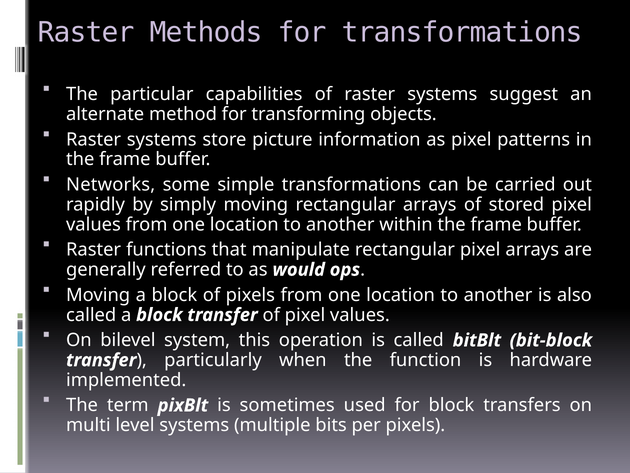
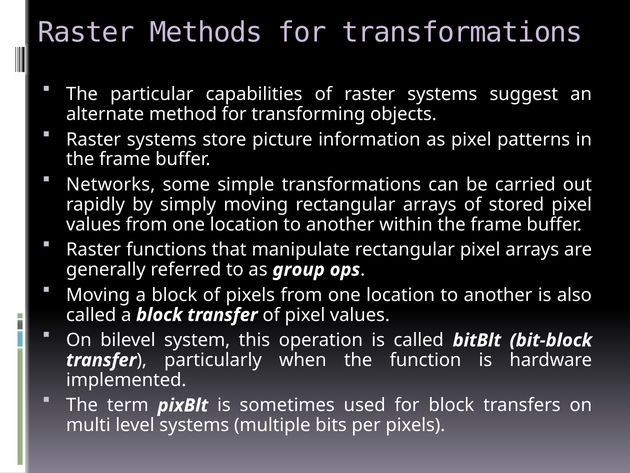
would: would -> group (299, 269)
